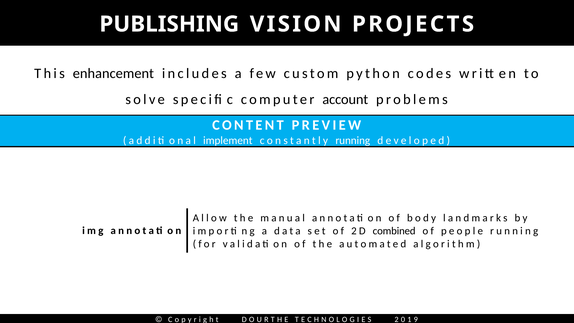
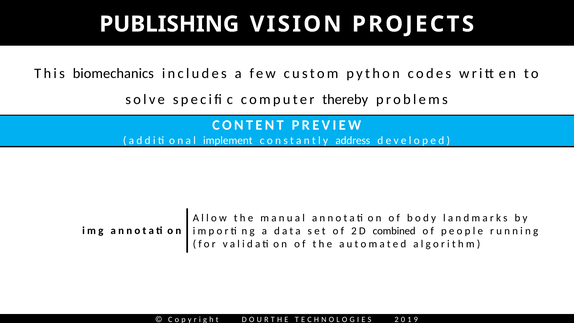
enhancement: enhancement -> biomechanics (113, 74)
account: account -> thereby (345, 99)
constantly running: running -> address (353, 140)
